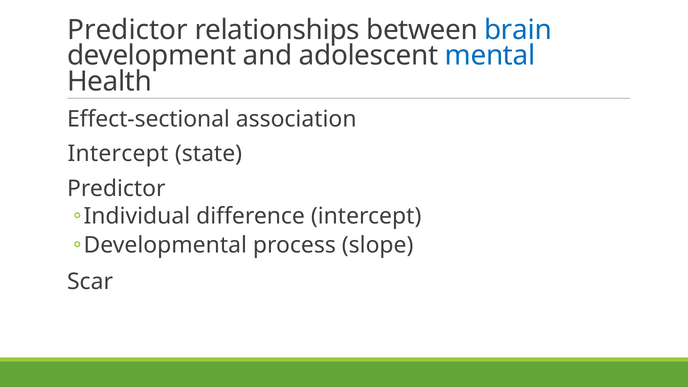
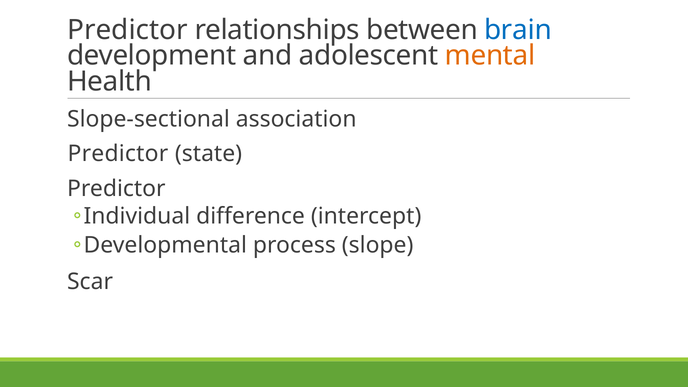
mental colour: blue -> orange (490, 56)
Effect-sectional: Effect-sectional -> Slope-sectional (148, 119)
Intercept: Intercept -> Predictor (118, 154)
